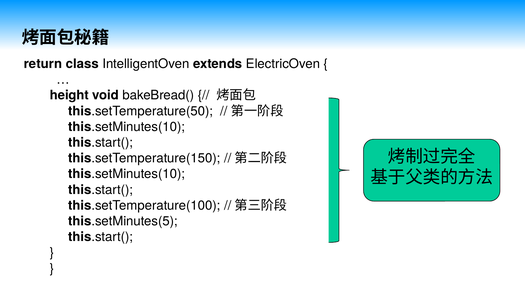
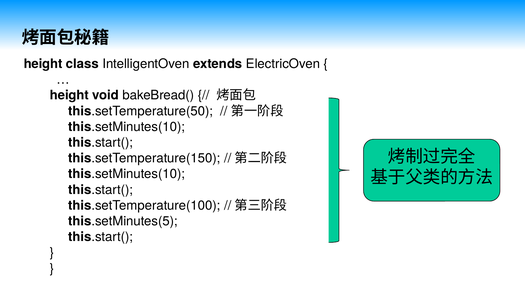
return: return -> height (43, 64)
